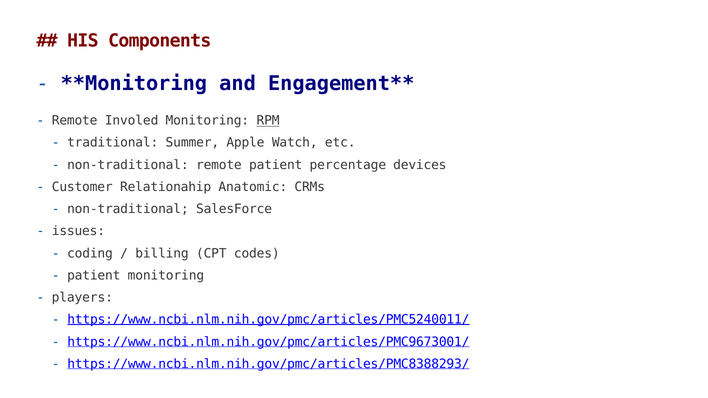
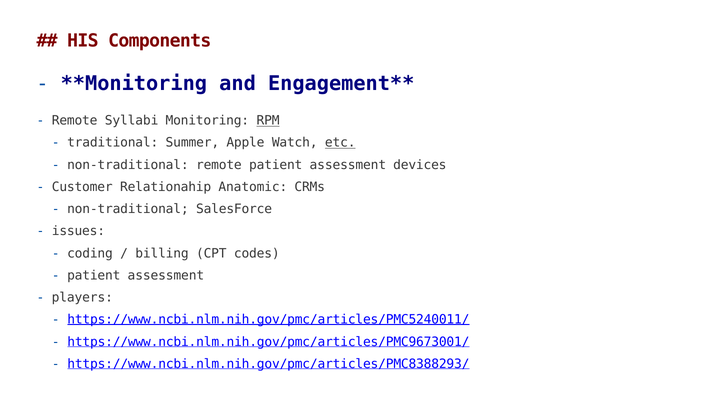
Involed: Involed -> Syllabi (132, 121)
etc underline: none -> present (340, 143)
remote patient percentage: percentage -> assessment (348, 165)
monitoring: monitoring -> assessment (166, 276)
